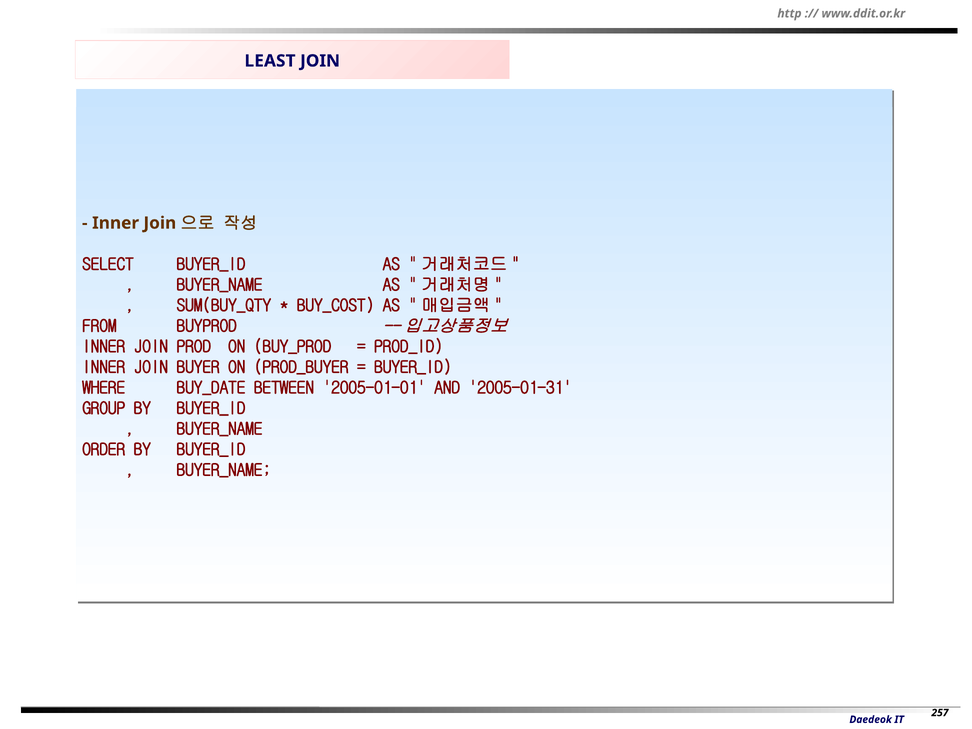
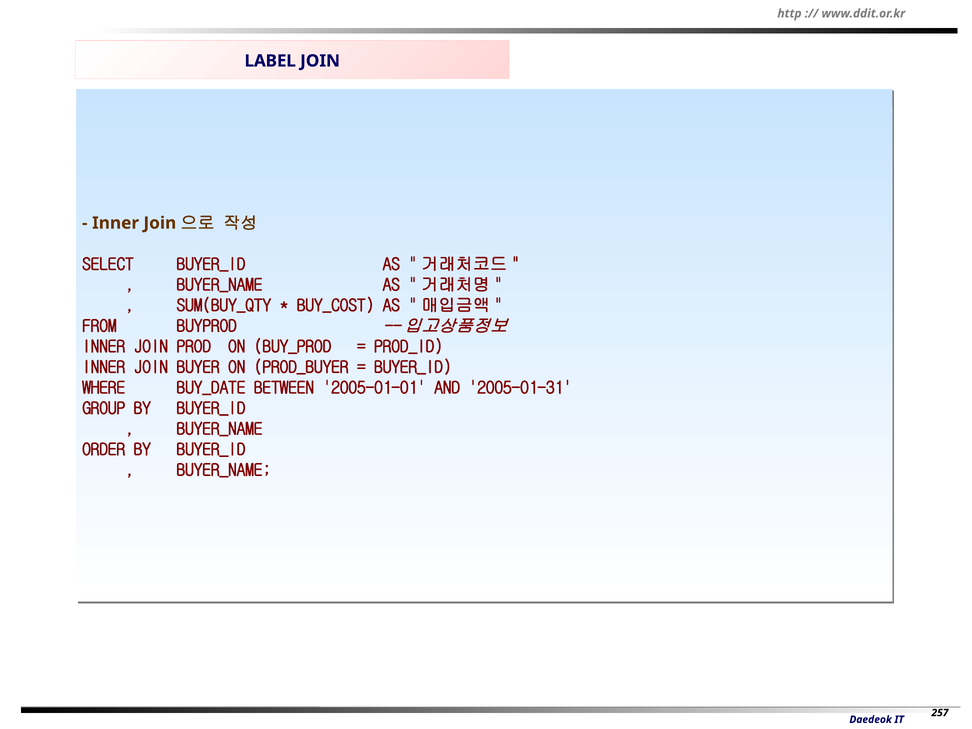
LEAST: LEAST -> LABEL (270, 61)
